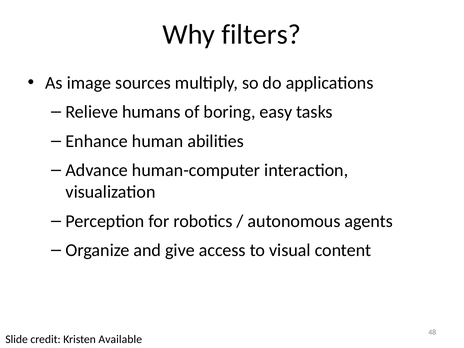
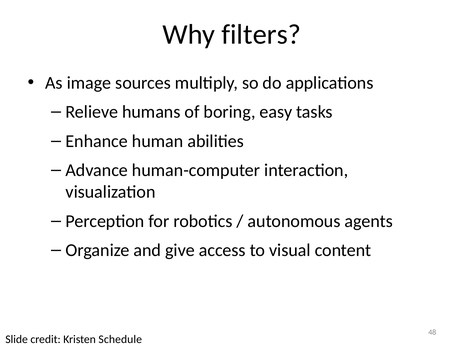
Available: Available -> Schedule (120, 339)
